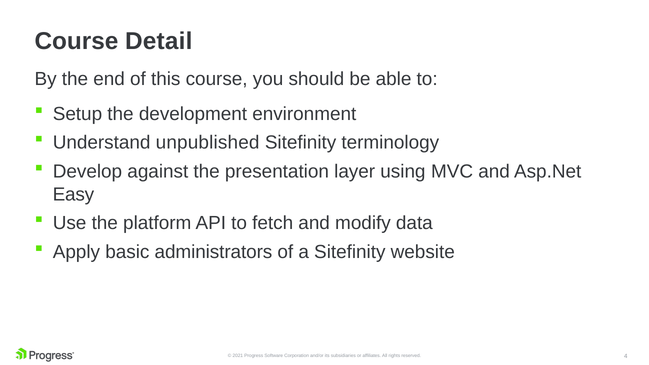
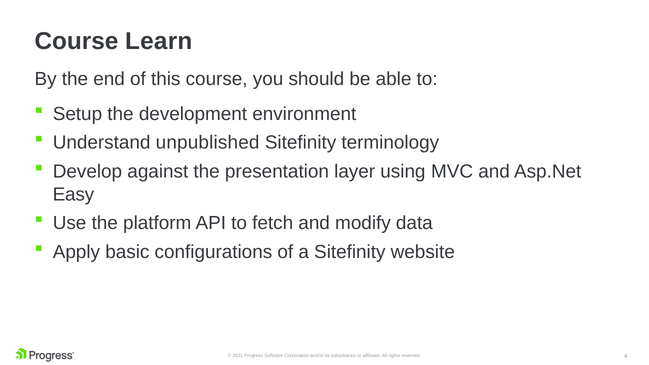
Detail: Detail -> Learn (159, 41)
administrators: administrators -> configurations (213, 252)
